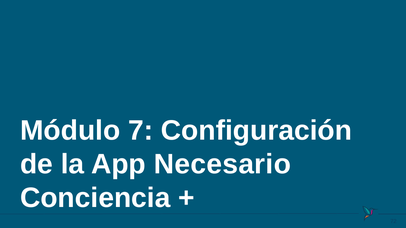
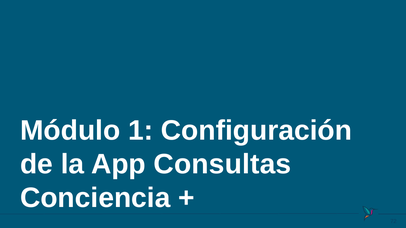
7: 7 -> 1 (141, 131)
Necesario: Necesario -> Consultas (222, 164)
